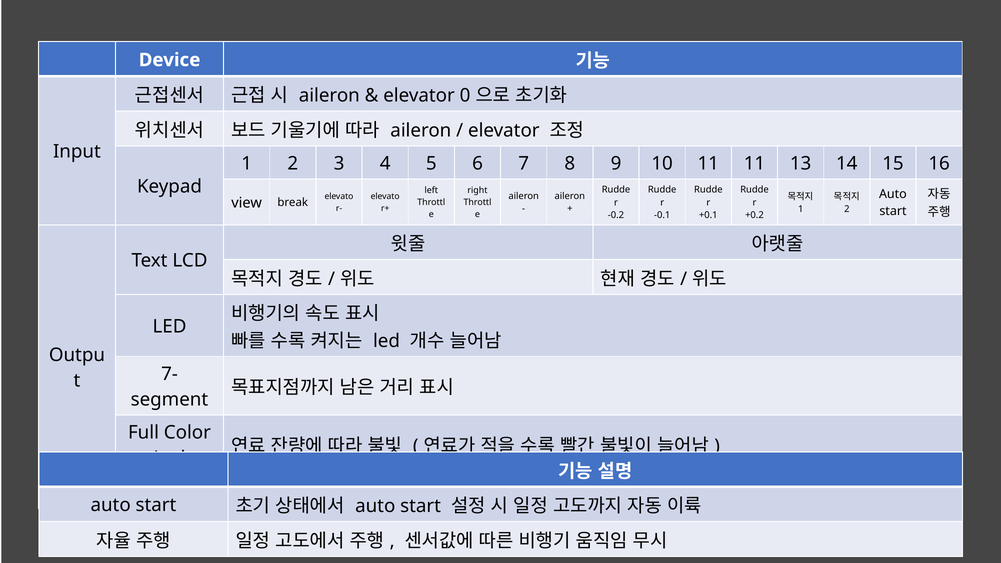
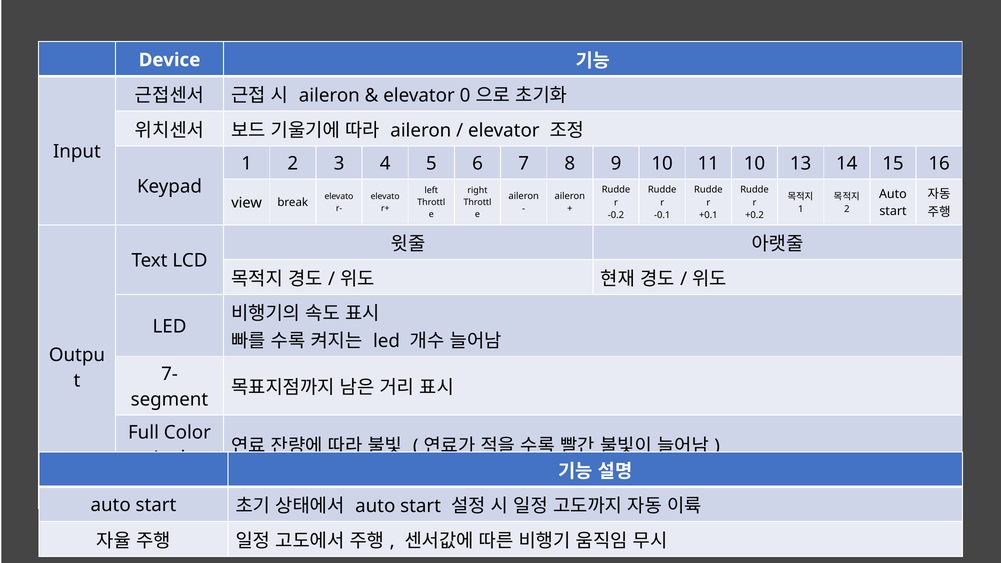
11 11: 11 -> 10 (754, 163)
